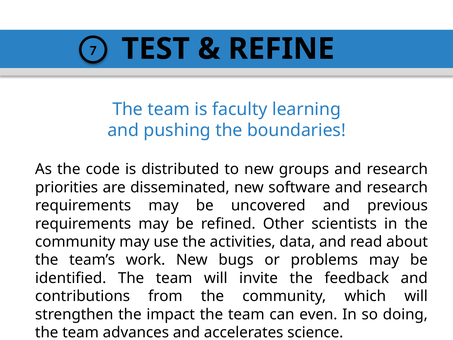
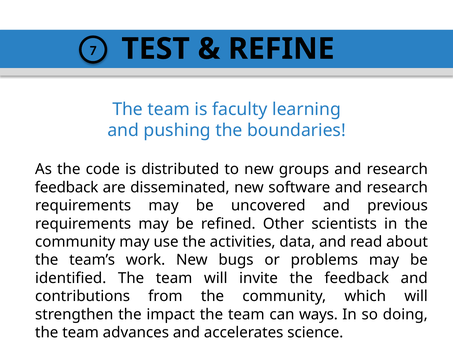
priorities: priorities -> feedback (67, 187)
even: even -> ways (318, 314)
